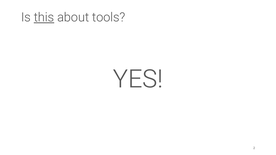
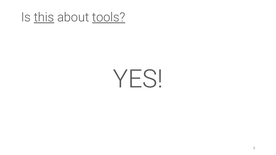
tools underline: none -> present (109, 17)
